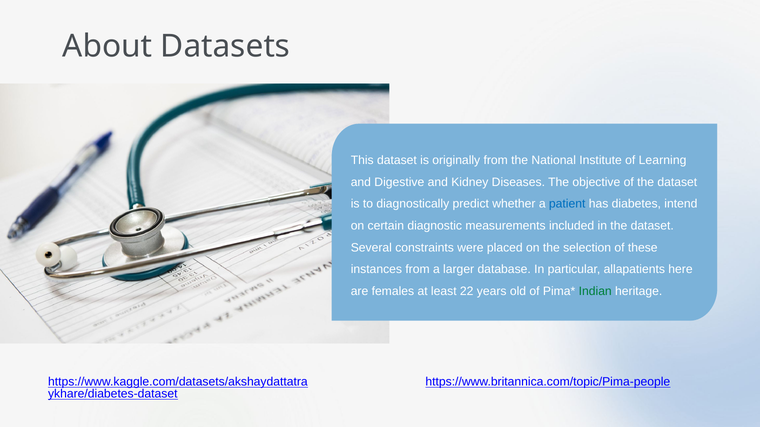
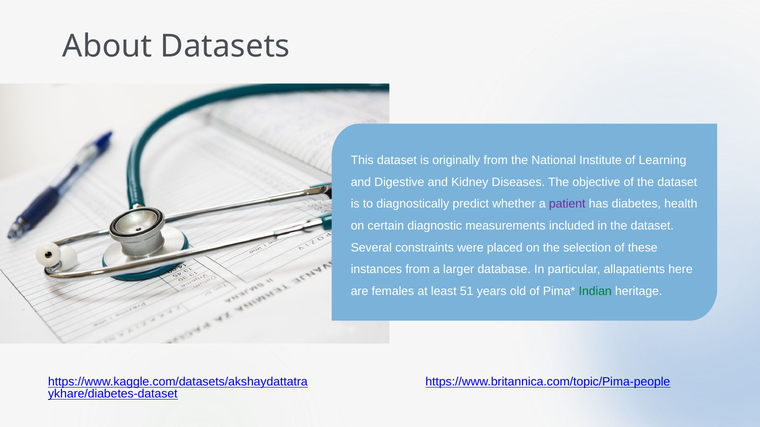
patient colour: blue -> purple (567, 204)
intend: intend -> health (681, 204)
22: 22 -> 51 (467, 292)
